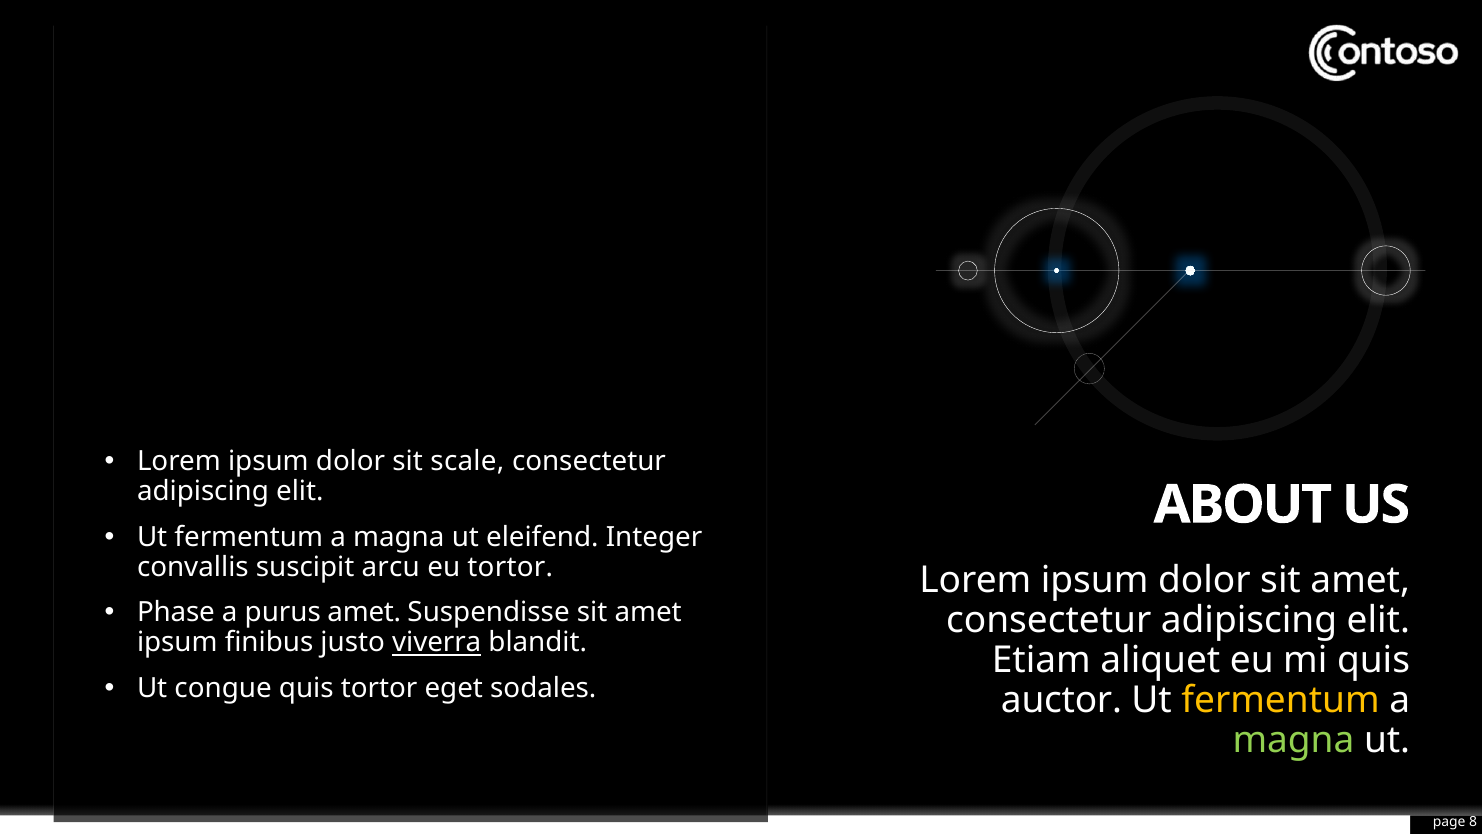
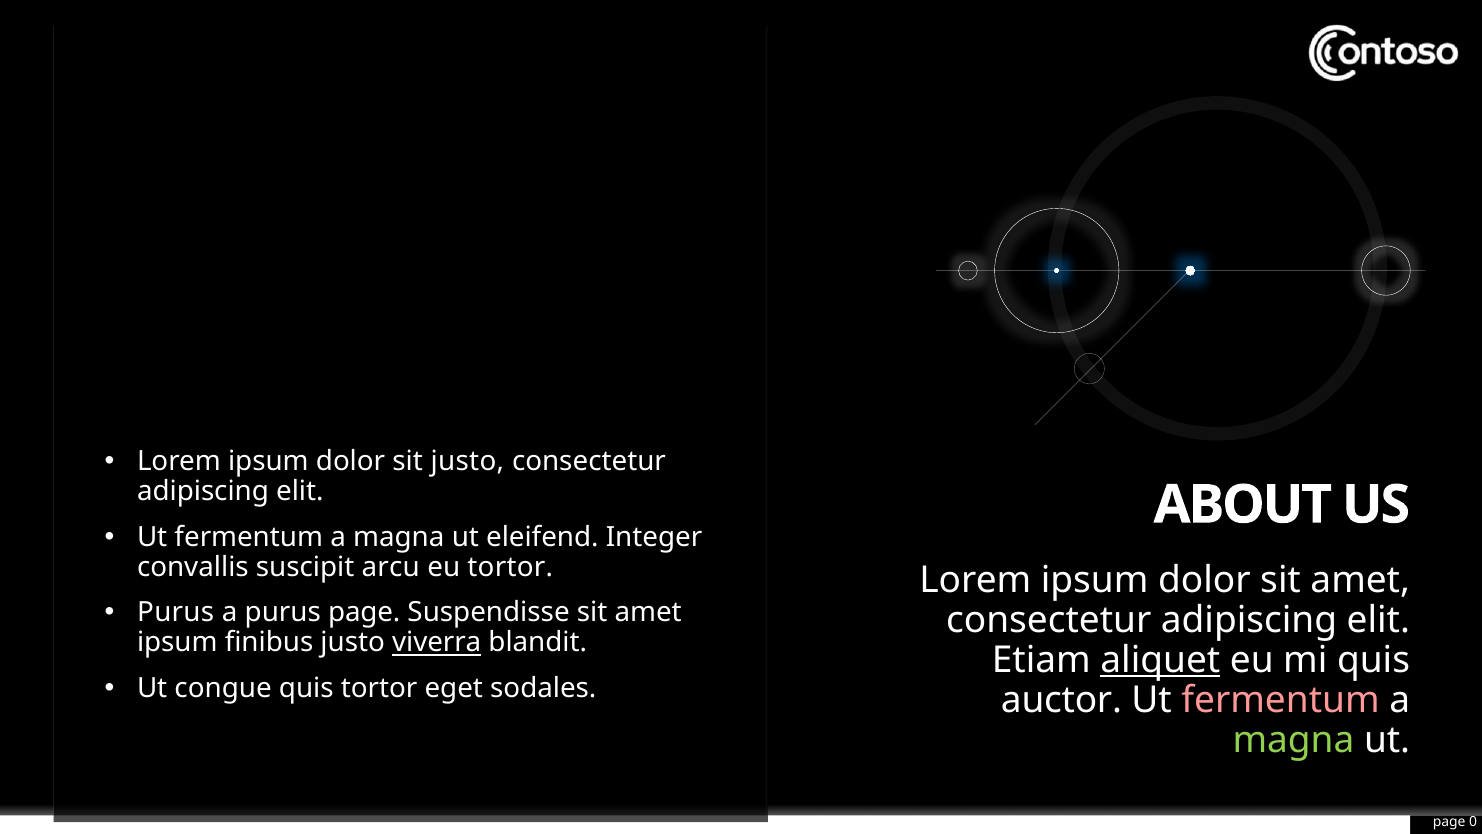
sit scale: scale -> justo (467, 462)
Phase: Phase -> Purus (176, 612)
purus amet: amet -> page (364, 612)
aliquet underline: none -> present (1160, 660)
fermentum colour: yellow -> pink (1281, 700)
8: 8 -> 0 (1473, 822)
